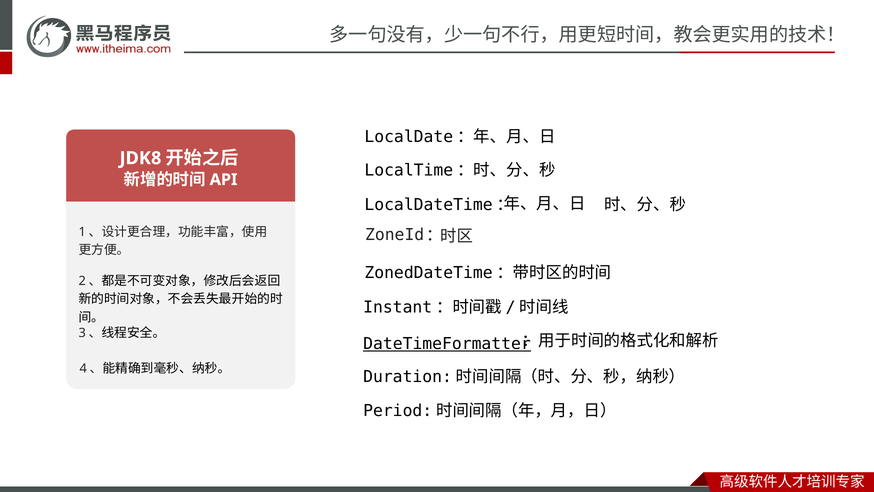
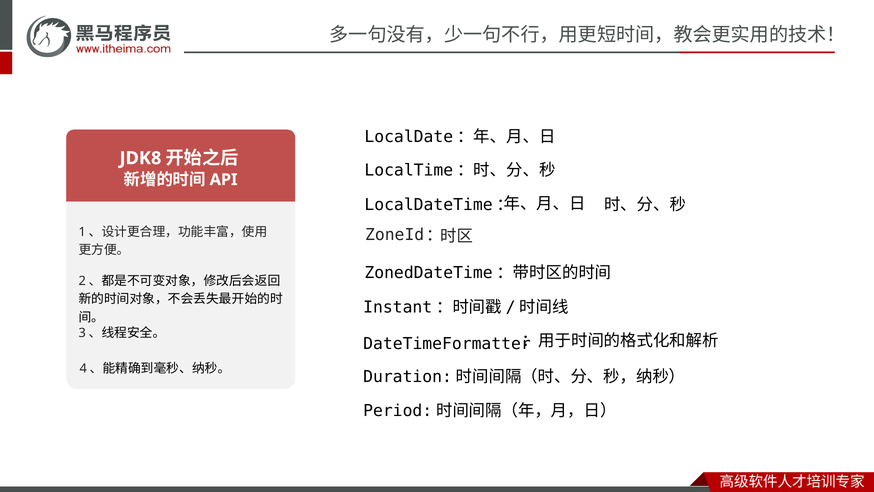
DateTimeFormatter underline: present -> none (447, 343)
